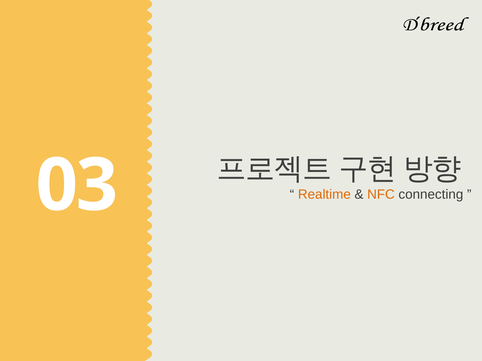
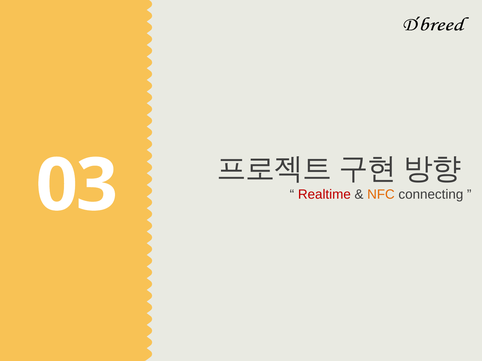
Realtime colour: orange -> red (324, 195)
